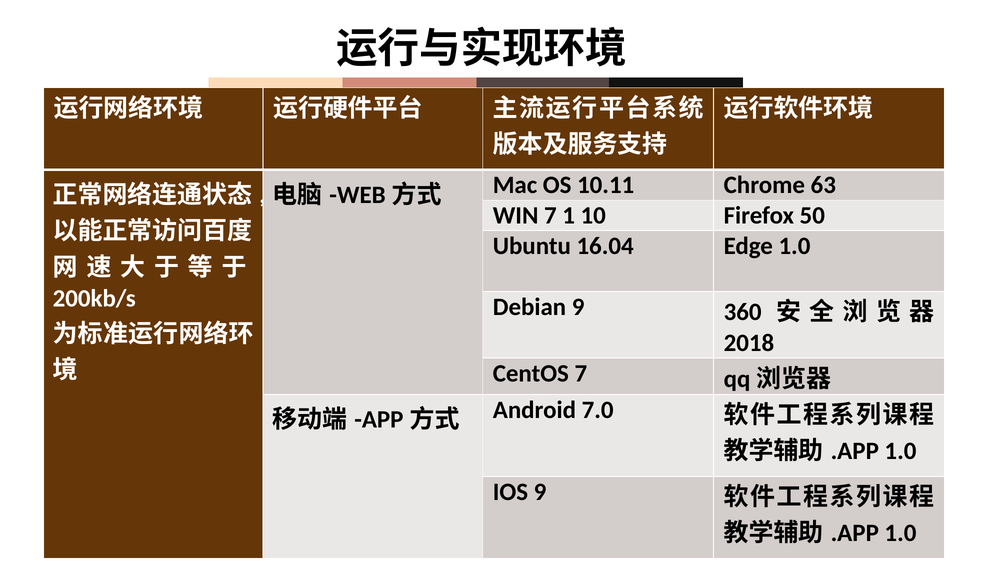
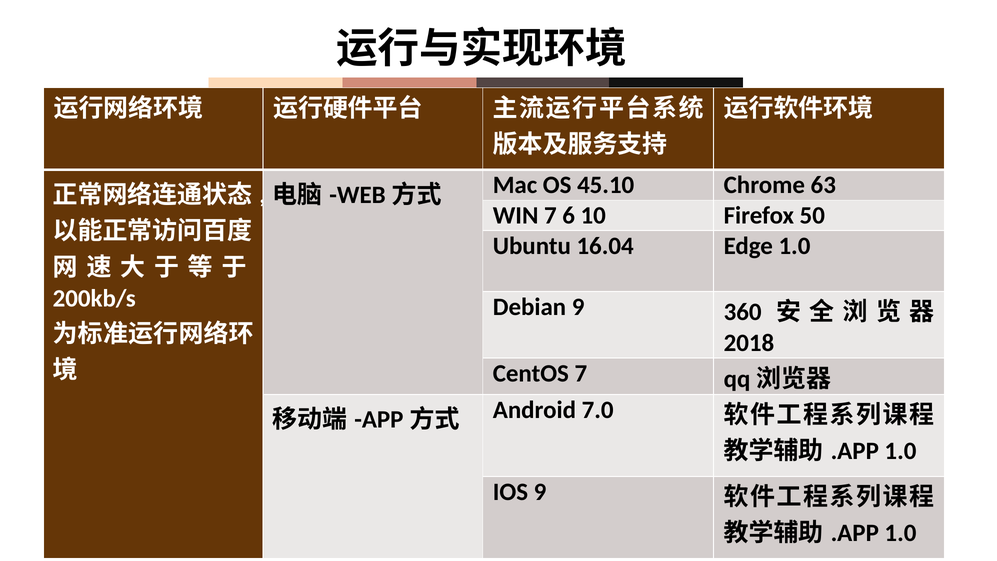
10.11: 10.11 -> 45.10 (606, 185)
1: 1 -> 6 (569, 216)
